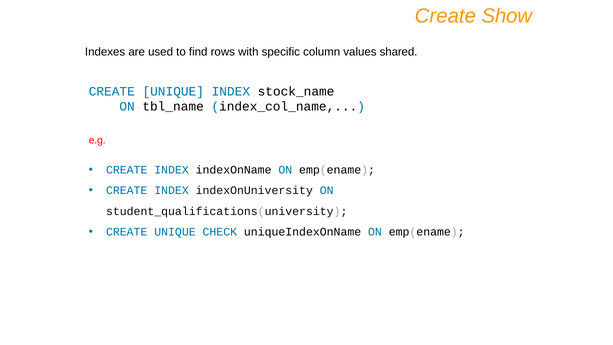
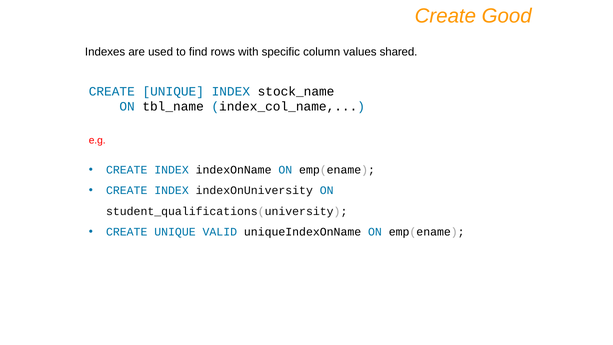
Show: Show -> Good (507, 16)
CHECK: CHECK -> VALID (220, 232)
